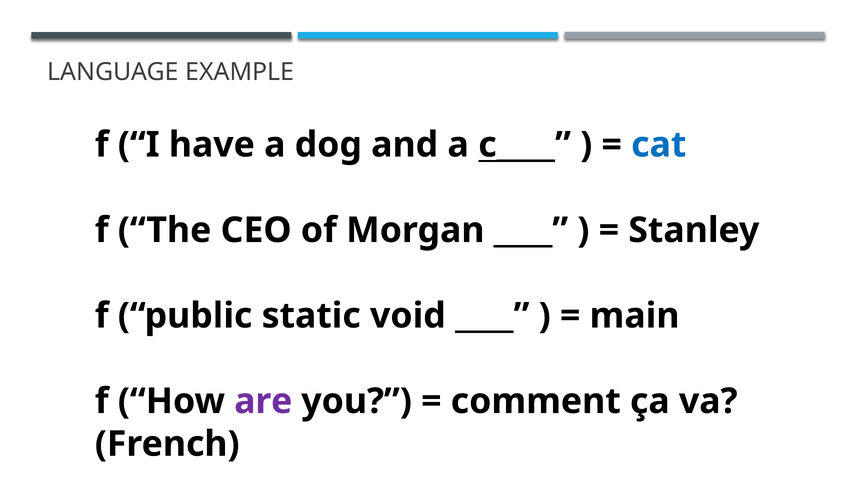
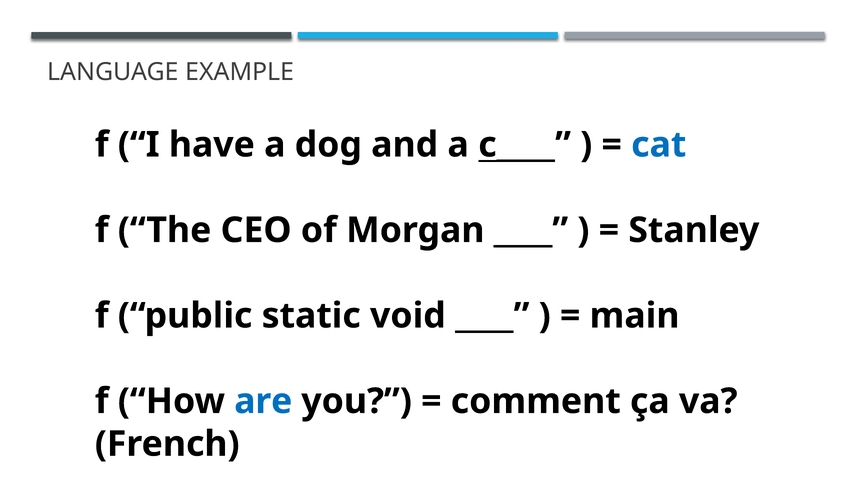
are colour: purple -> blue (263, 402)
